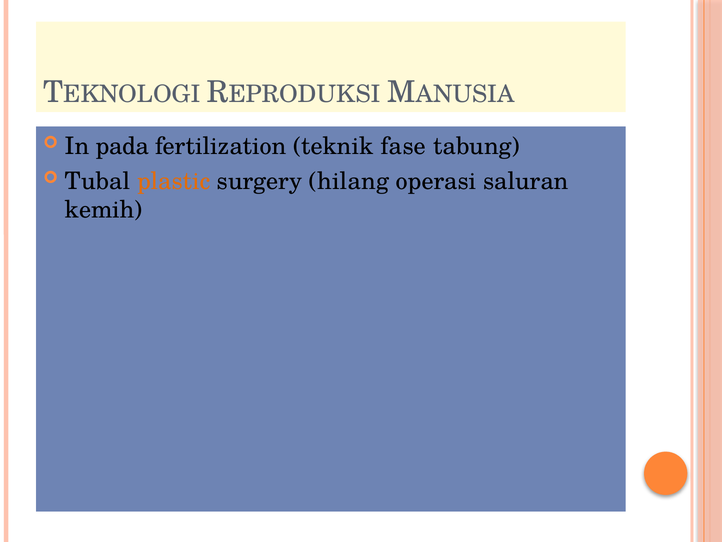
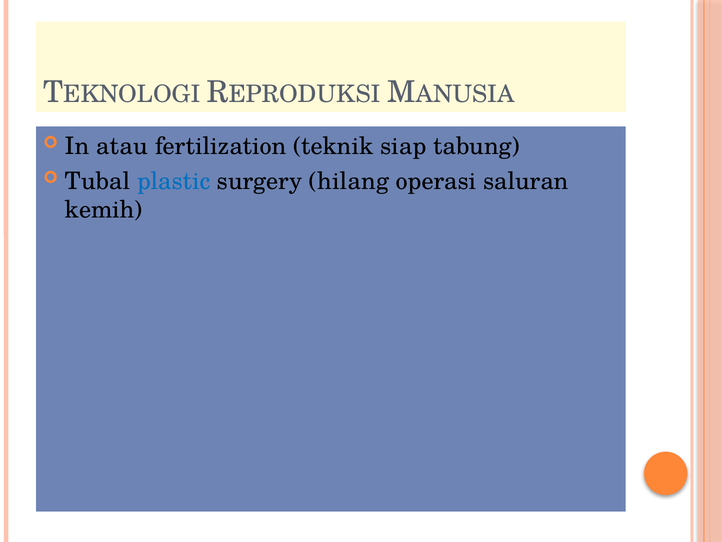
pada: pada -> atau (122, 146)
fase: fase -> siap (403, 146)
plastic colour: orange -> blue (174, 181)
